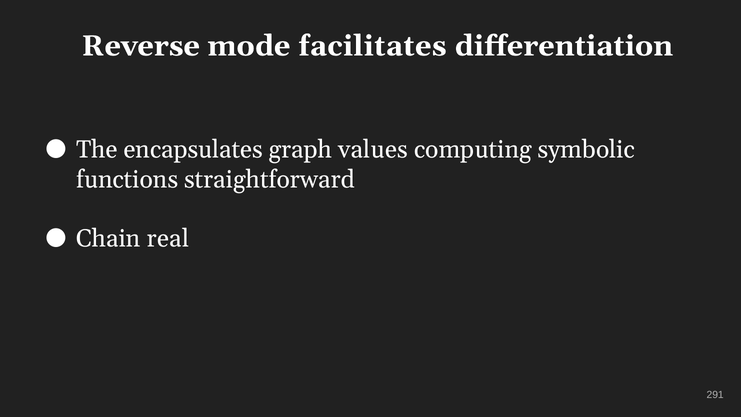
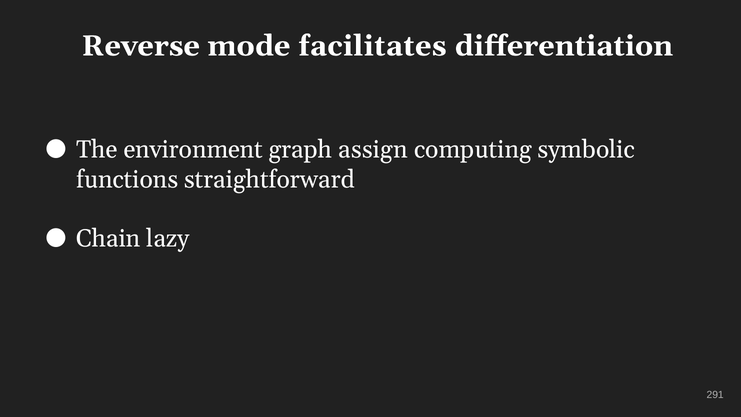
encapsulates: encapsulates -> environment (193, 150)
values: values -> assign (373, 150)
real: real -> lazy (168, 239)
